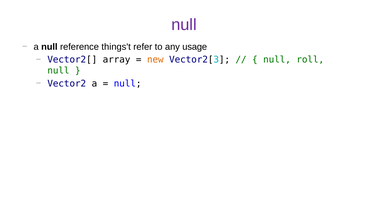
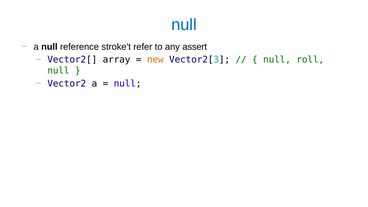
null colour: purple -> blue (184, 25)
things't: things't -> stroke't (116, 47)
usage: usage -> assert (195, 47)
